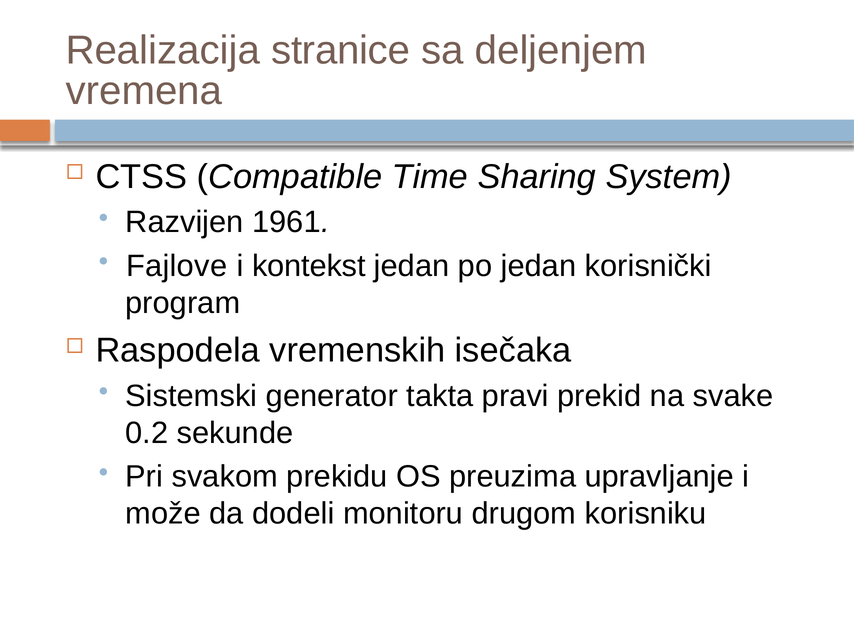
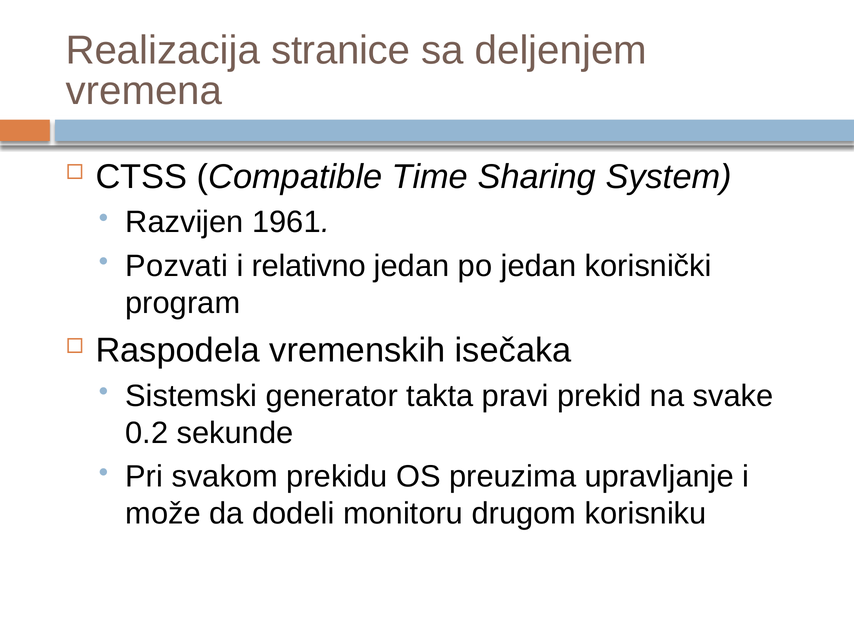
Fajlove: Fajlove -> Pozvati (177, 266)
kontekst: kontekst -> relativno (309, 266)
